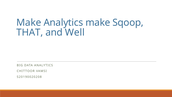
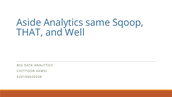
Make: Make -> Aside (29, 22)
Analytics make: make -> same (98, 22)
